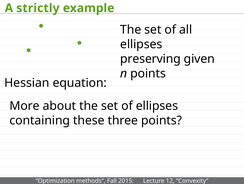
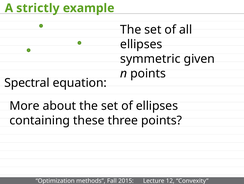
preserving: preserving -> symmetric (150, 59)
Hessian: Hessian -> Spectral (27, 83)
